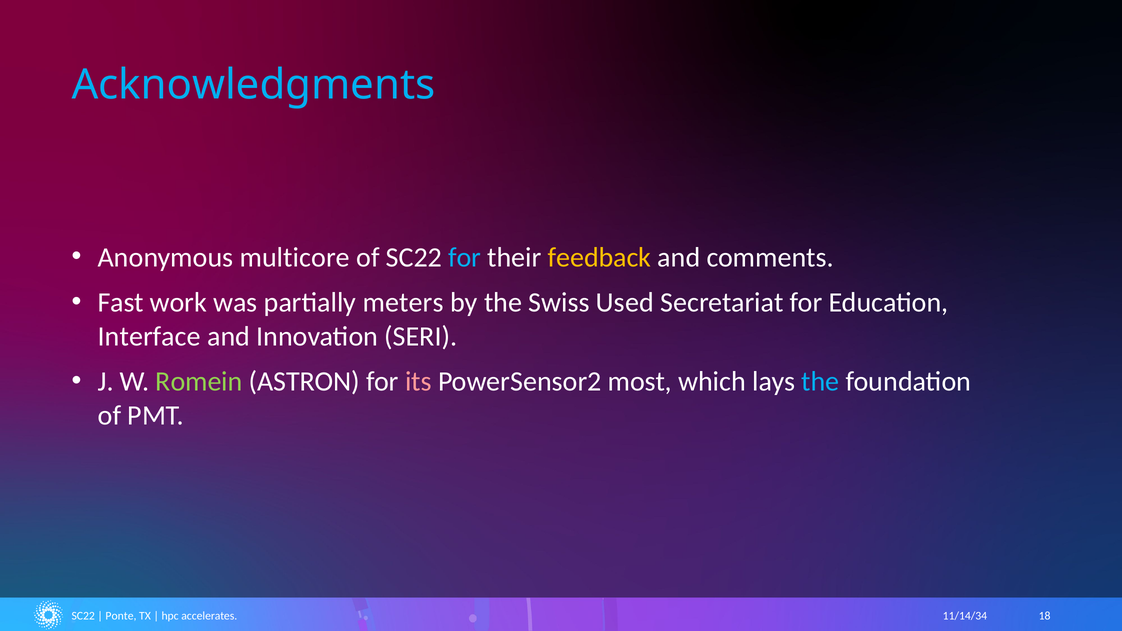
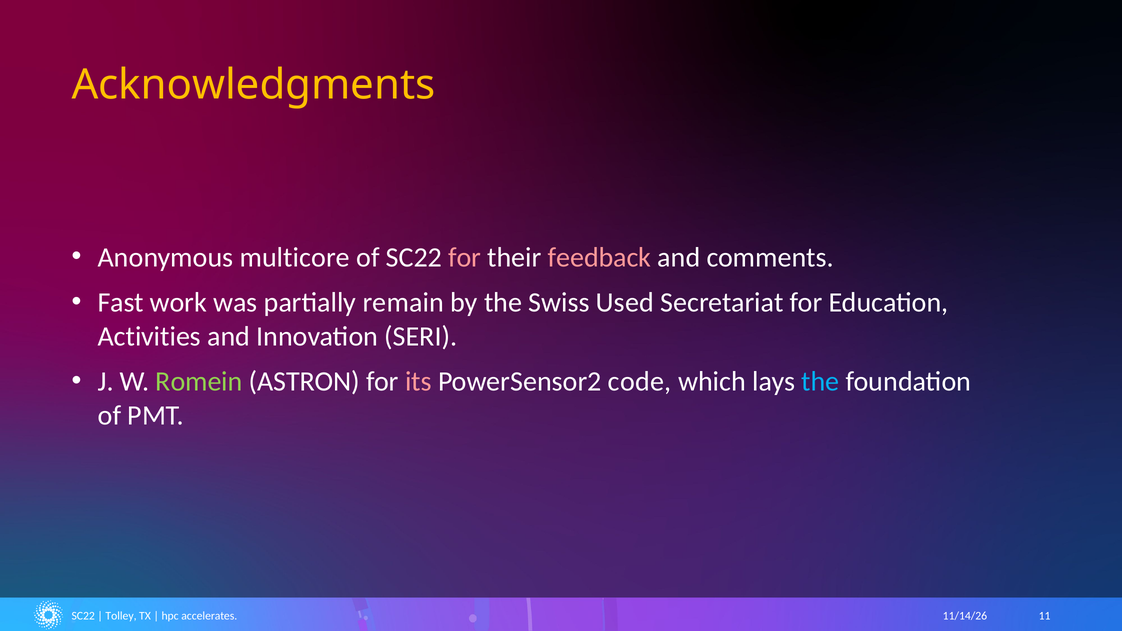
Acknowledgments colour: light blue -> yellow (253, 85)
for colour: light blue -> pink (465, 257)
feedback colour: yellow -> pink (600, 257)
meters: meters -> remain (403, 303)
Interface: Interface -> Activities (149, 336)
most: most -> code (640, 382)
Ponte: Ponte -> Tolley (121, 616)
11/14/34: 11/14/34 -> 11/14/26 (965, 616)
18: 18 -> 11 (1045, 616)
